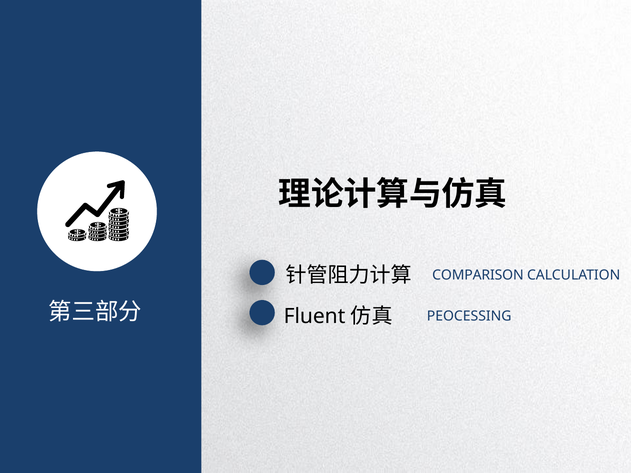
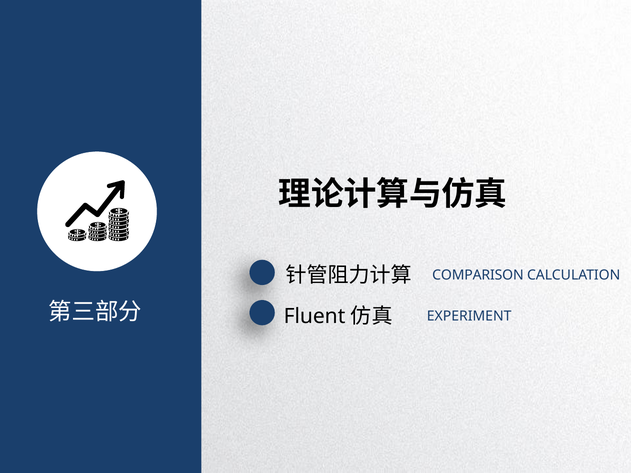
PEOCESSING: PEOCESSING -> EXPERIMENT (469, 316)
